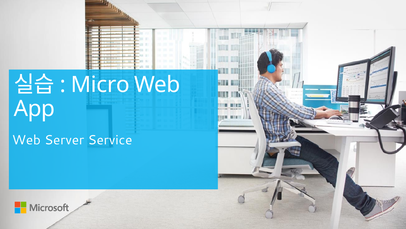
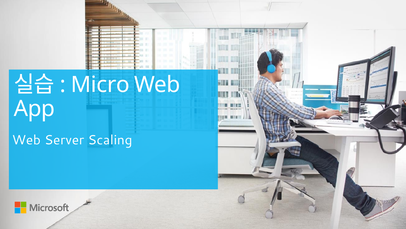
Service: Service -> Scaling (110, 140)
